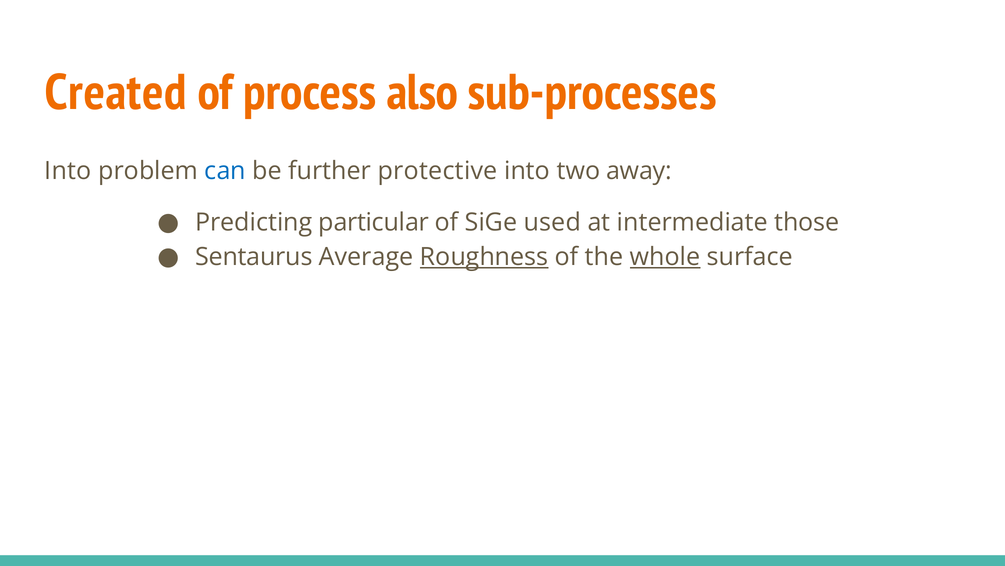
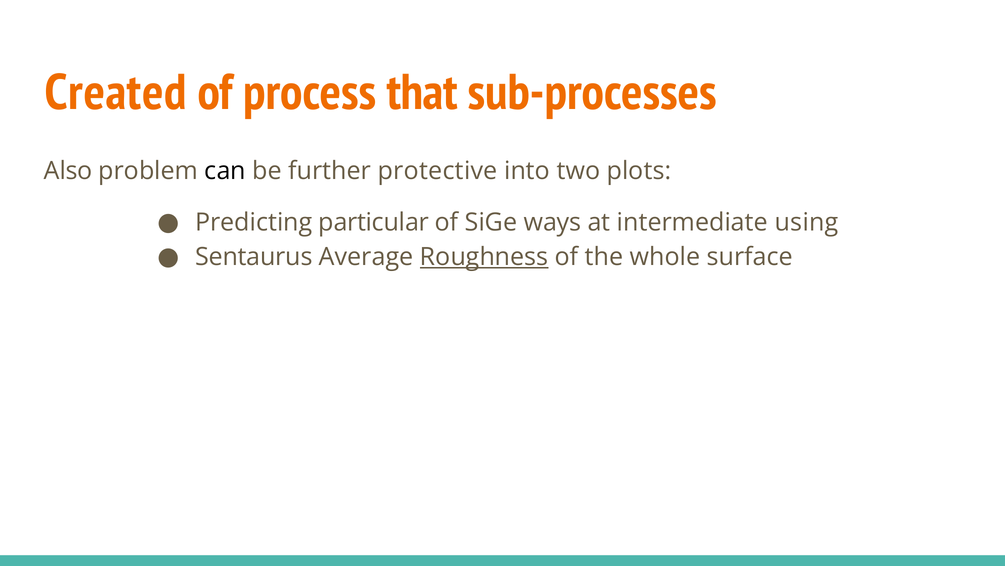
also: also -> that (422, 93)
Into: Into -> Also (68, 171)
can colour: blue -> black (225, 171)
away: away -> plots (639, 171)
used: used -> ways (552, 222)
those: those -> using (807, 222)
whole underline: present -> none (665, 257)
